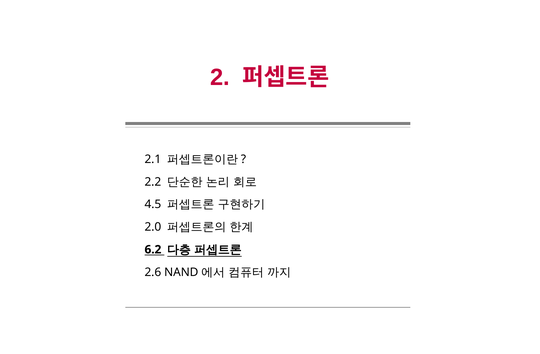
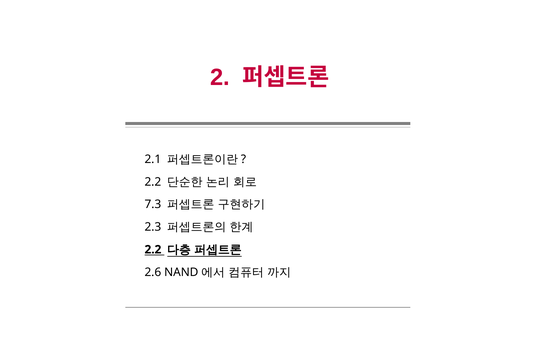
4.5: 4.5 -> 7.3 (153, 205)
2.0: 2.0 -> 2.3 (153, 227)
6.2: 6.2 -> 2.2 (153, 250)
